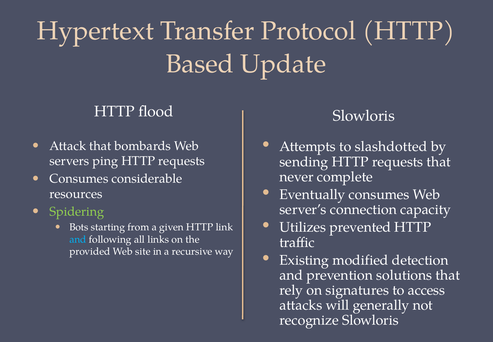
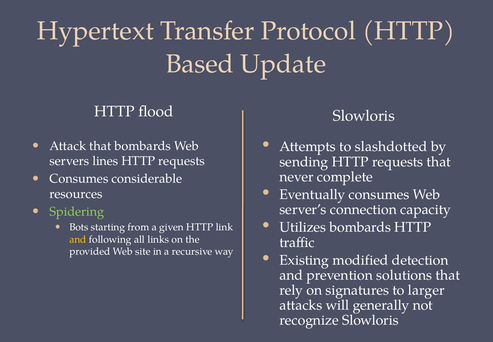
ping: ping -> lines (105, 161)
Utilizes prevented: prevented -> bombards (360, 227)
and colour: light blue -> yellow (78, 239)
access: access -> larger (426, 290)
